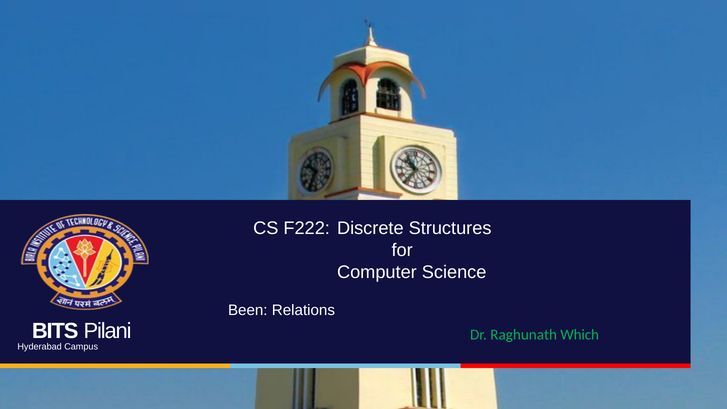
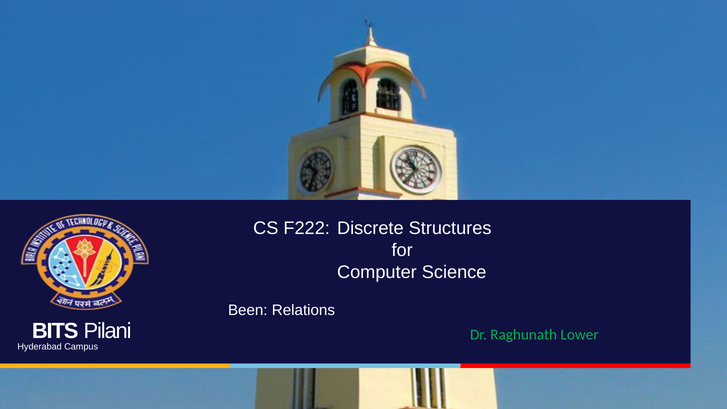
Which: Which -> Lower (580, 335)
